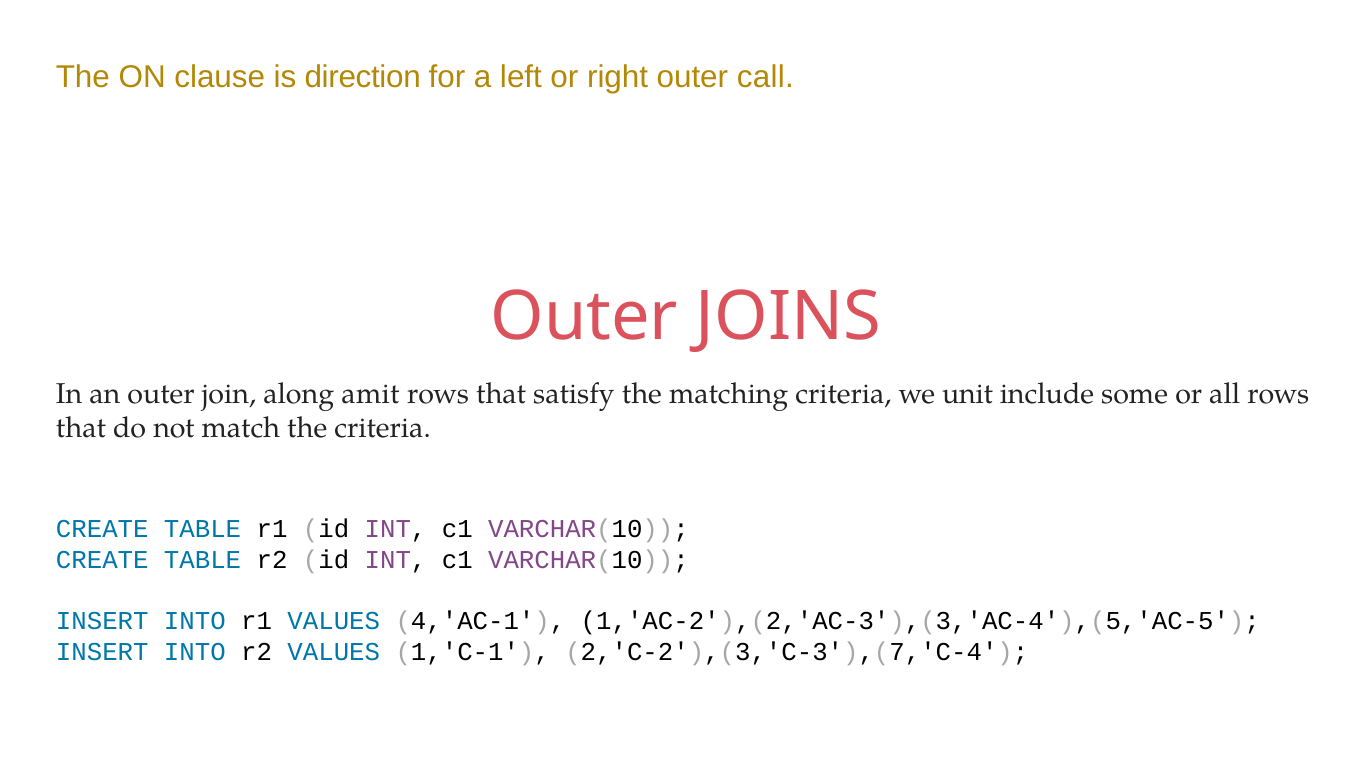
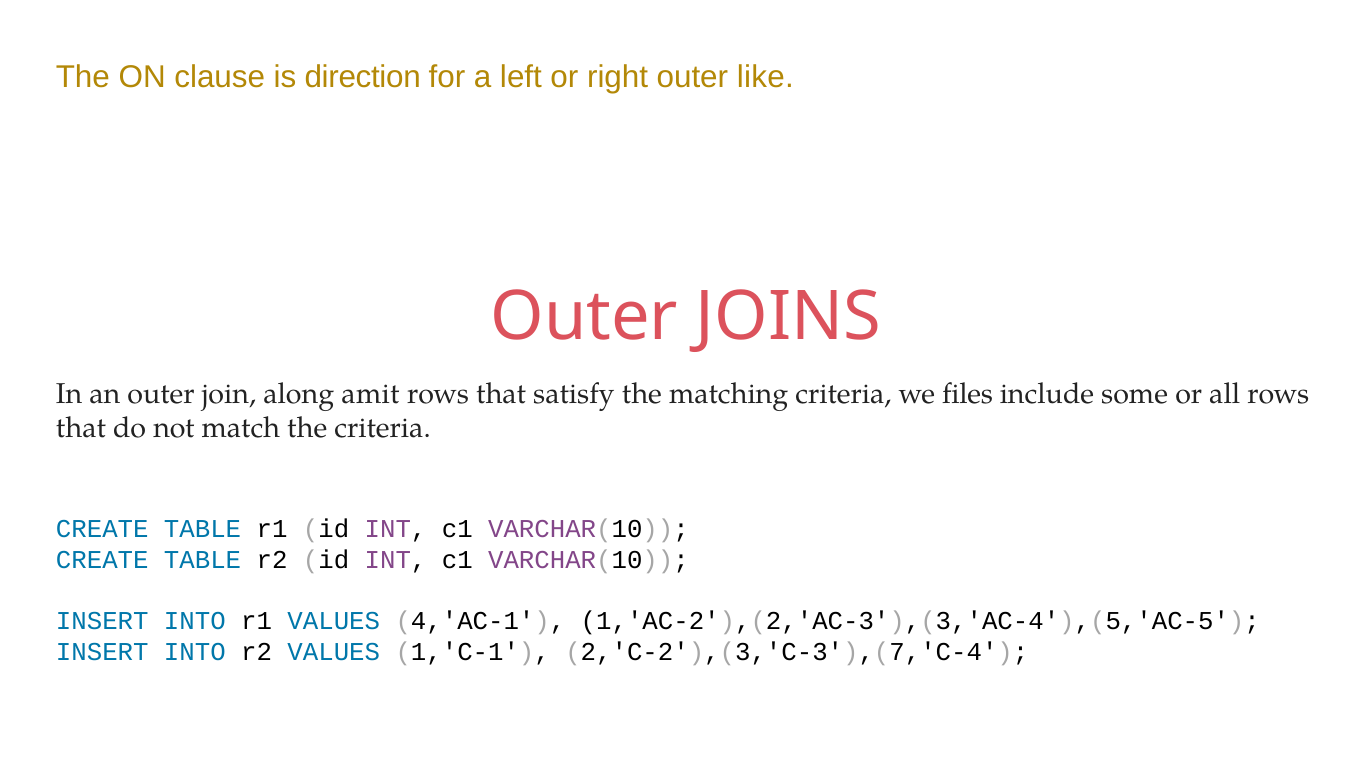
call: call -> like (765, 77)
unit: unit -> files (968, 394)
